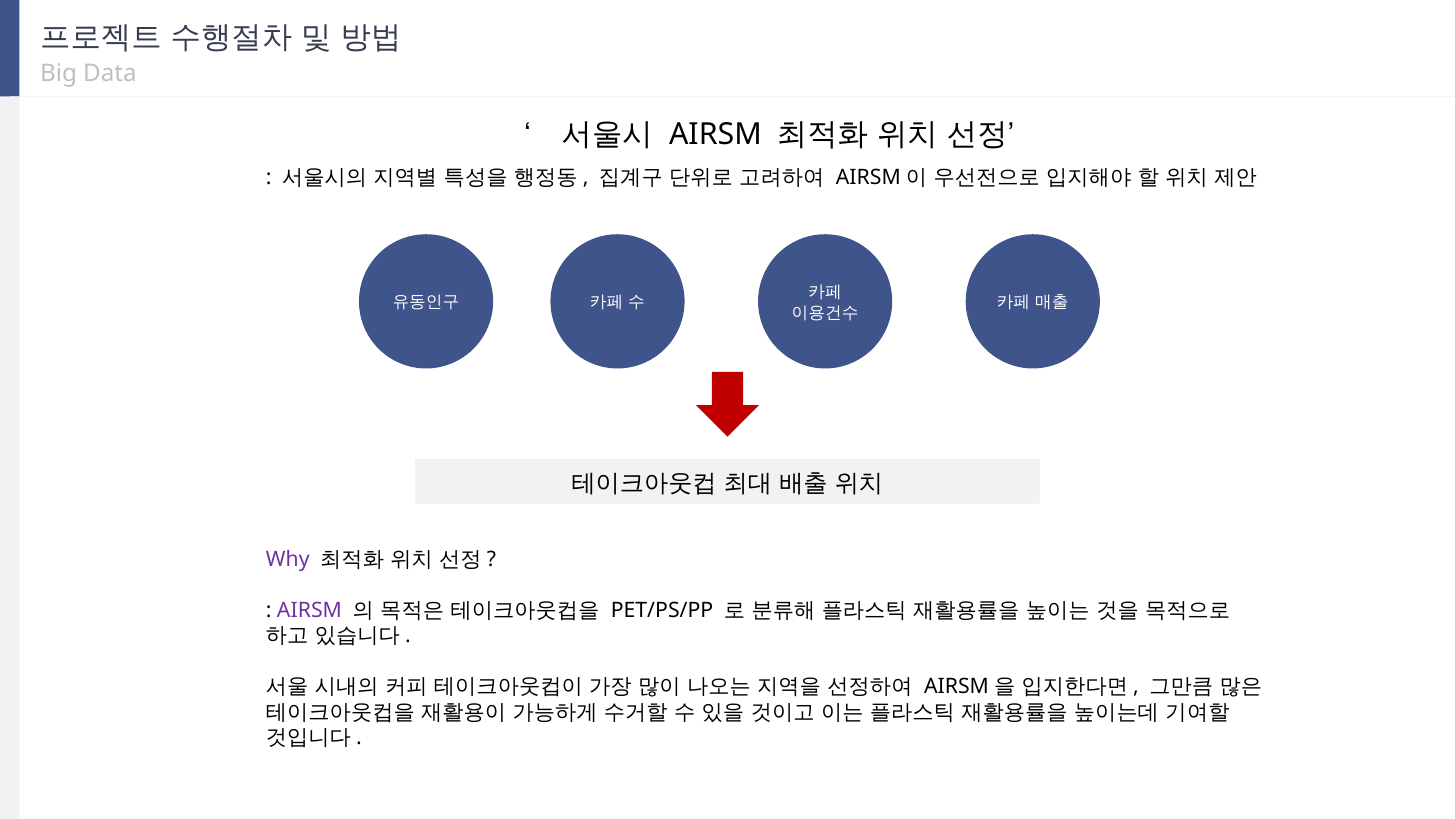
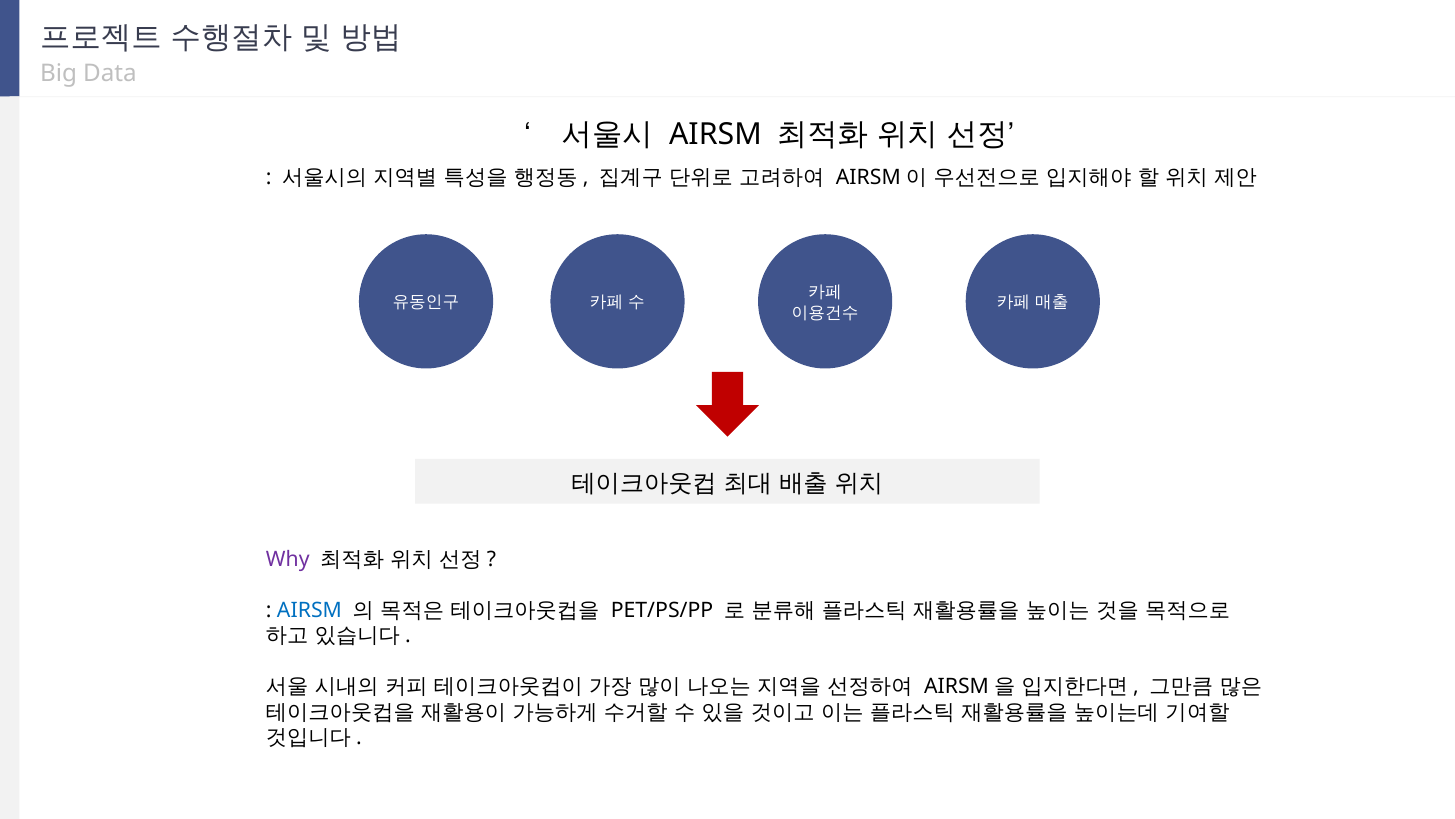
AIRSM colour: purple -> blue (309, 610)
